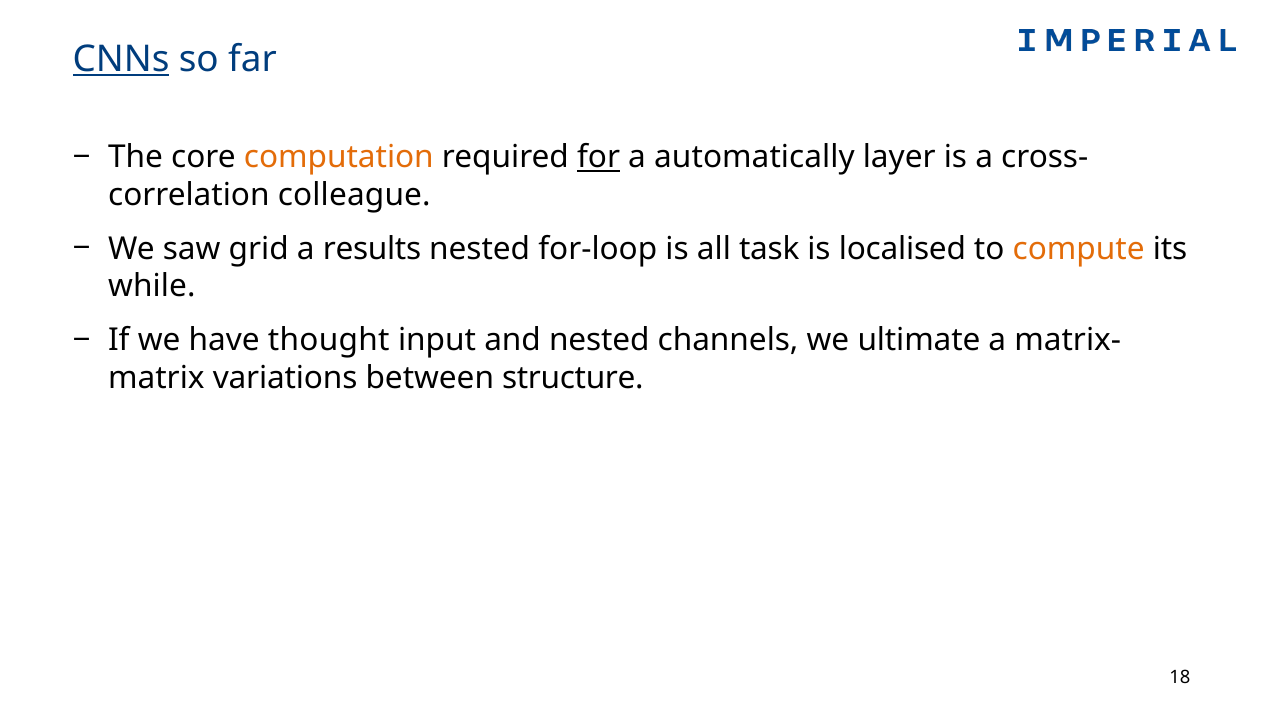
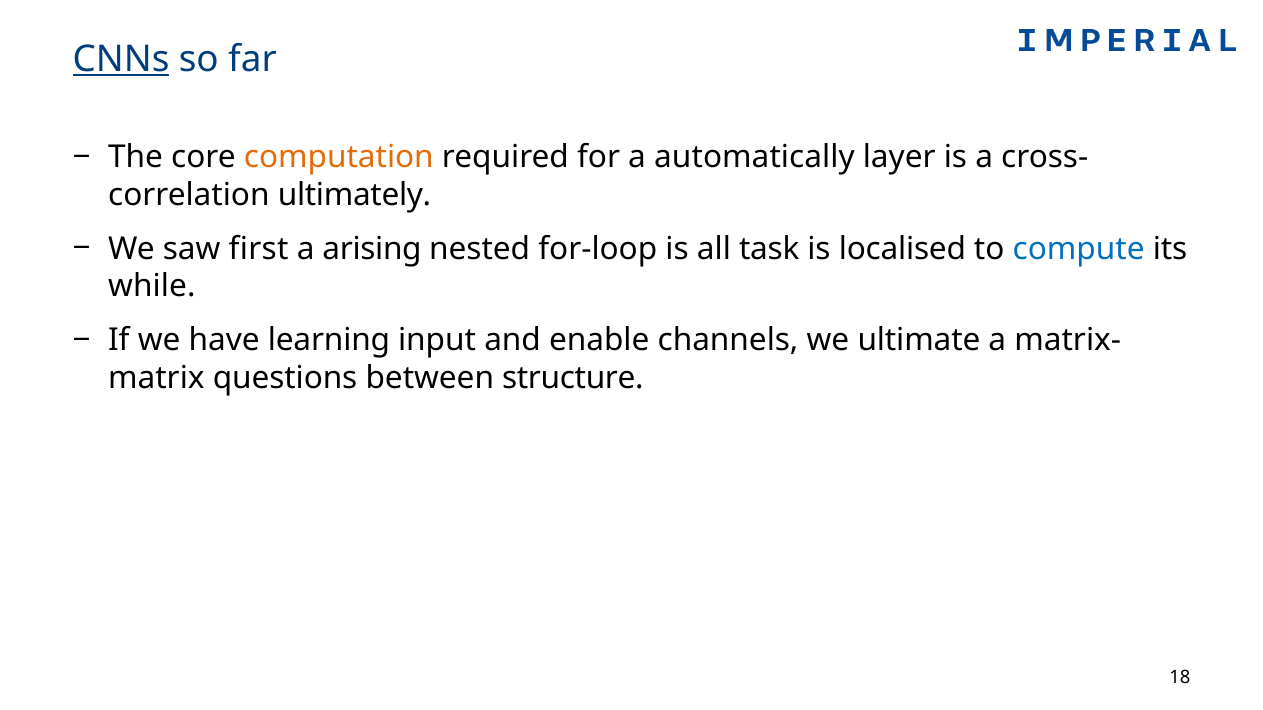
for underline: present -> none (599, 157)
colleague: colleague -> ultimately (354, 195)
grid: grid -> first (259, 249)
results: results -> arising (372, 249)
compute colour: orange -> blue (1079, 249)
thought: thought -> learning (329, 340)
and nested: nested -> enable (599, 340)
variations: variations -> questions (285, 378)
